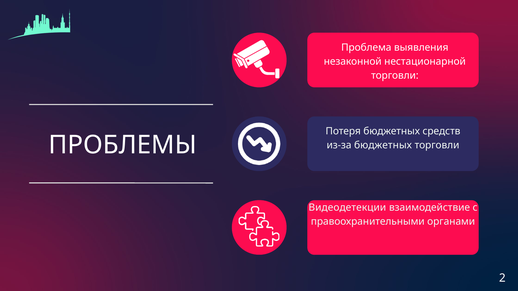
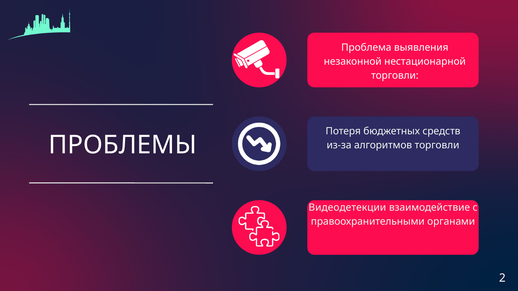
из-за бюджетных: бюджетных -> алгоритмов (383, 145)
